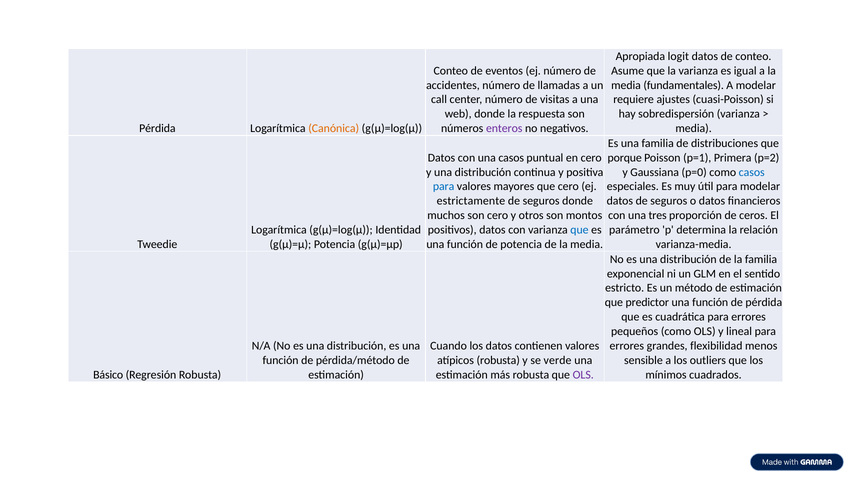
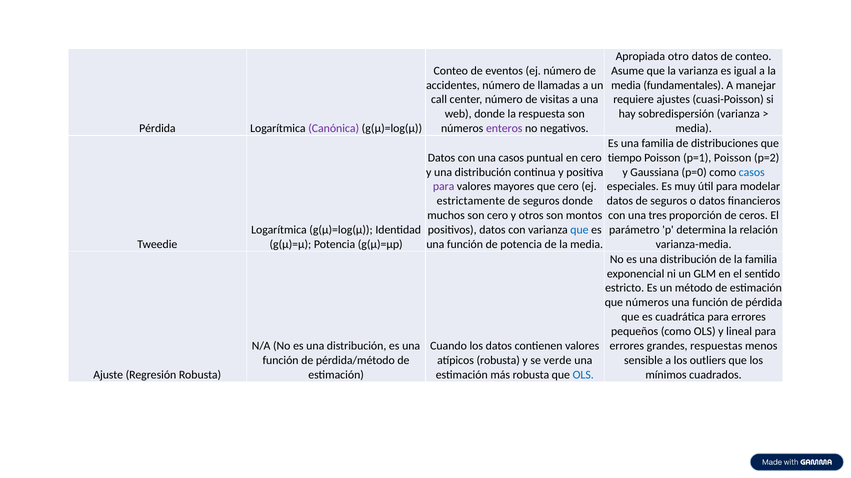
logit: logit -> otro (678, 56)
A modelar: modelar -> manejar (756, 85)
Canónica colour: orange -> purple (334, 129)
porque: porque -> tiempo (625, 158)
p=1 Primera: Primera -> Poisson (733, 158)
para colour: blue -> purple (444, 187)
que predictor: predictor -> números (647, 303)
flexibilidad: flexibilidad -> respuestas (716, 346)
Básico: Básico -> Ajuste (108, 375)
OLS colour: purple -> blue (583, 375)
